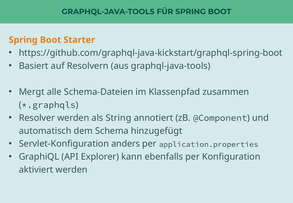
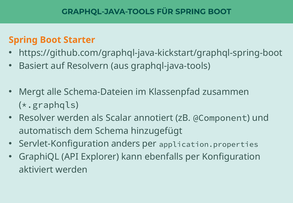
String: String -> Scalar (118, 118)
